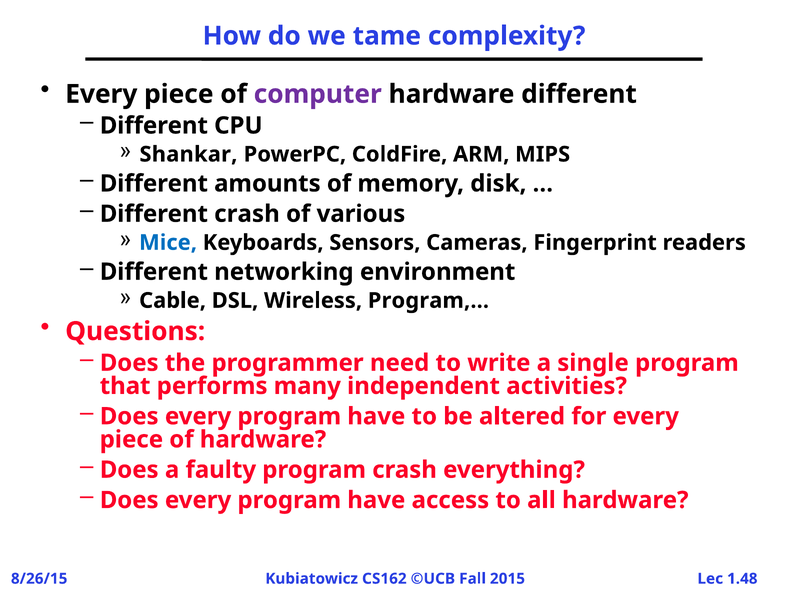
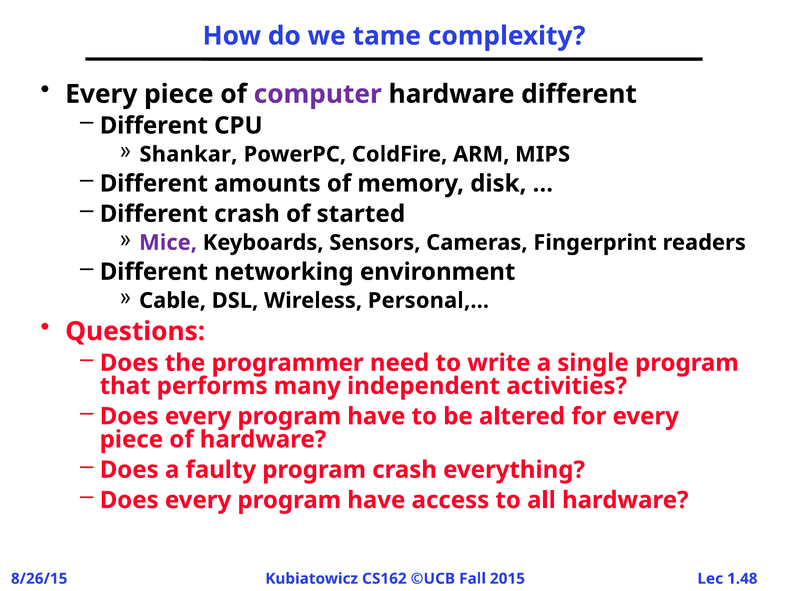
various: various -> started (361, 214)
Mice colour: blue -> purple (168, 243)
Program,…: Program,… -> Personal,… (428, 301)
